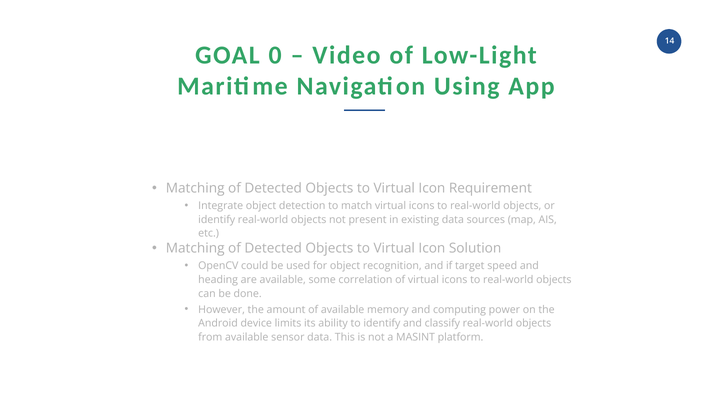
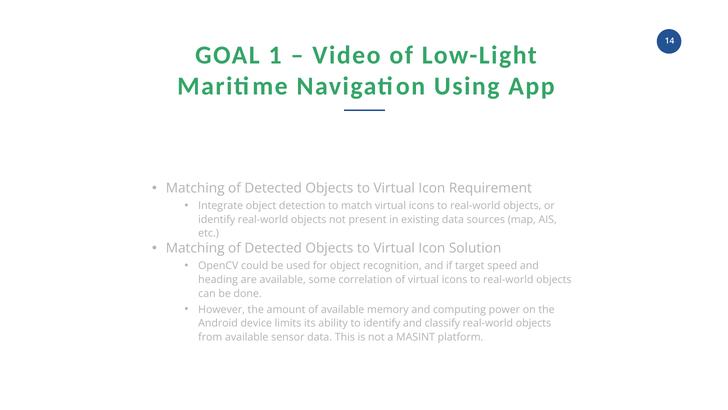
0: 0 -> 1 (275, 55)
